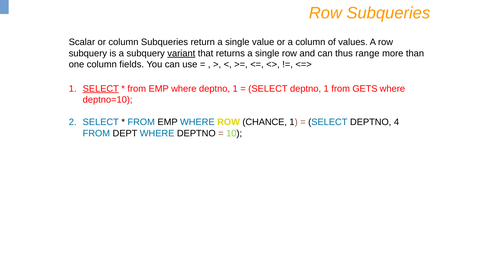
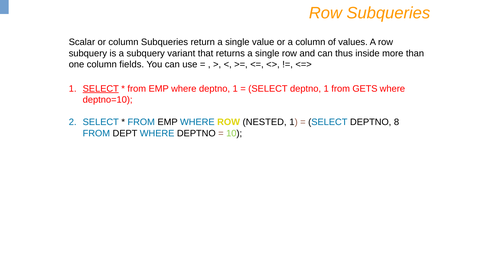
variant underline: present -> none (181, 53)
range: range -> inside (367, 53)
CHANCE: CHANCE -> NESTED (265, 122)
4: 4 -> 8 (397, 122)
